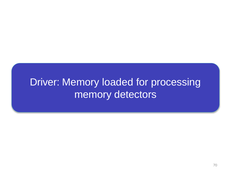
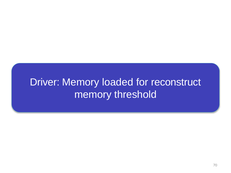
processing: processing -> reconstruct (176, 82)
detectors: detectors -> threshold (135, 95)
